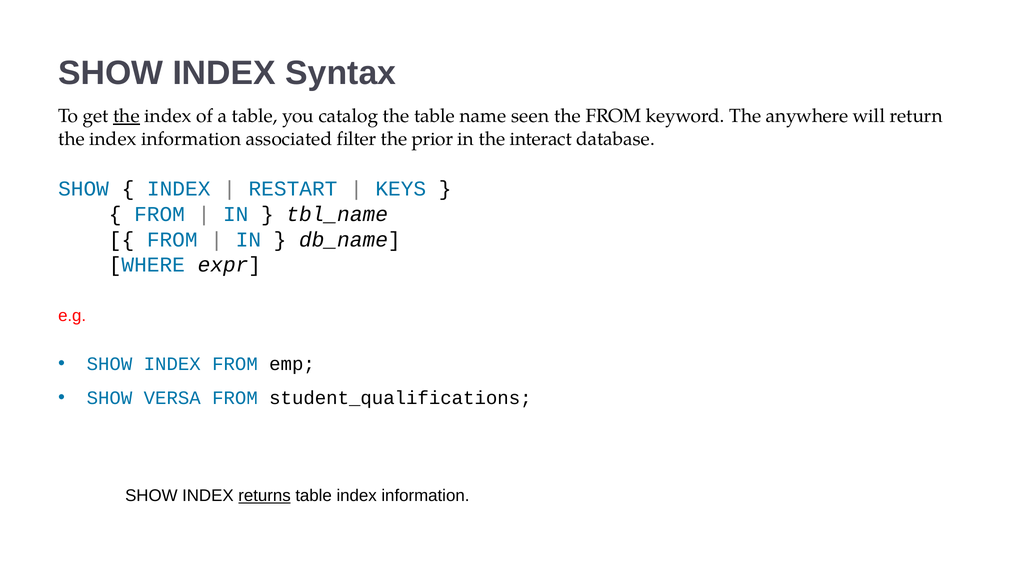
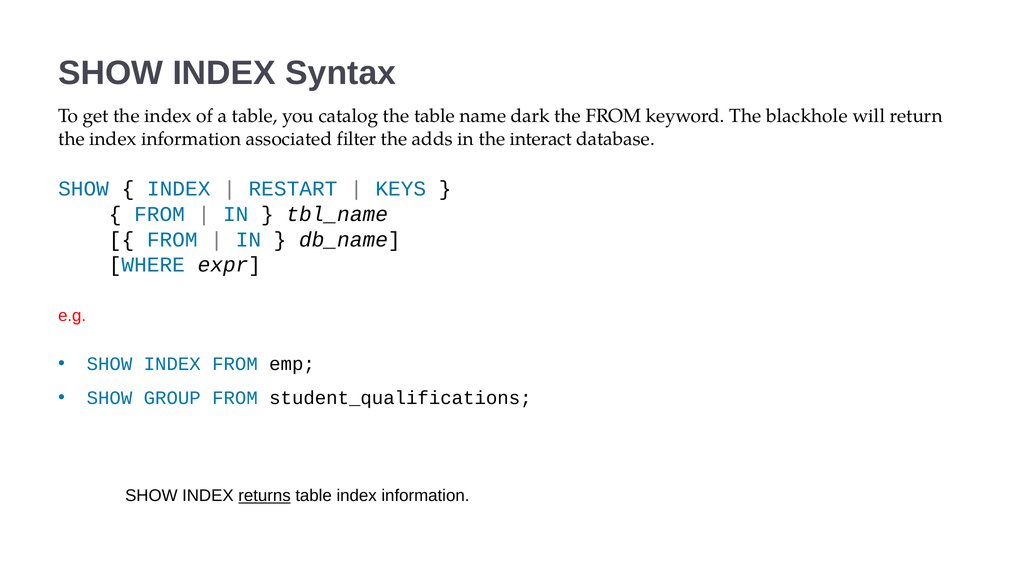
the underline: present -> none (126, 116)
seen: seen -> dark (530, 116)
anywhere: anywhere -> blackhole (807, 116)
prior: prior -> adds (432, 139)
VERSA: VERSA -> GROUP (172, 398)
